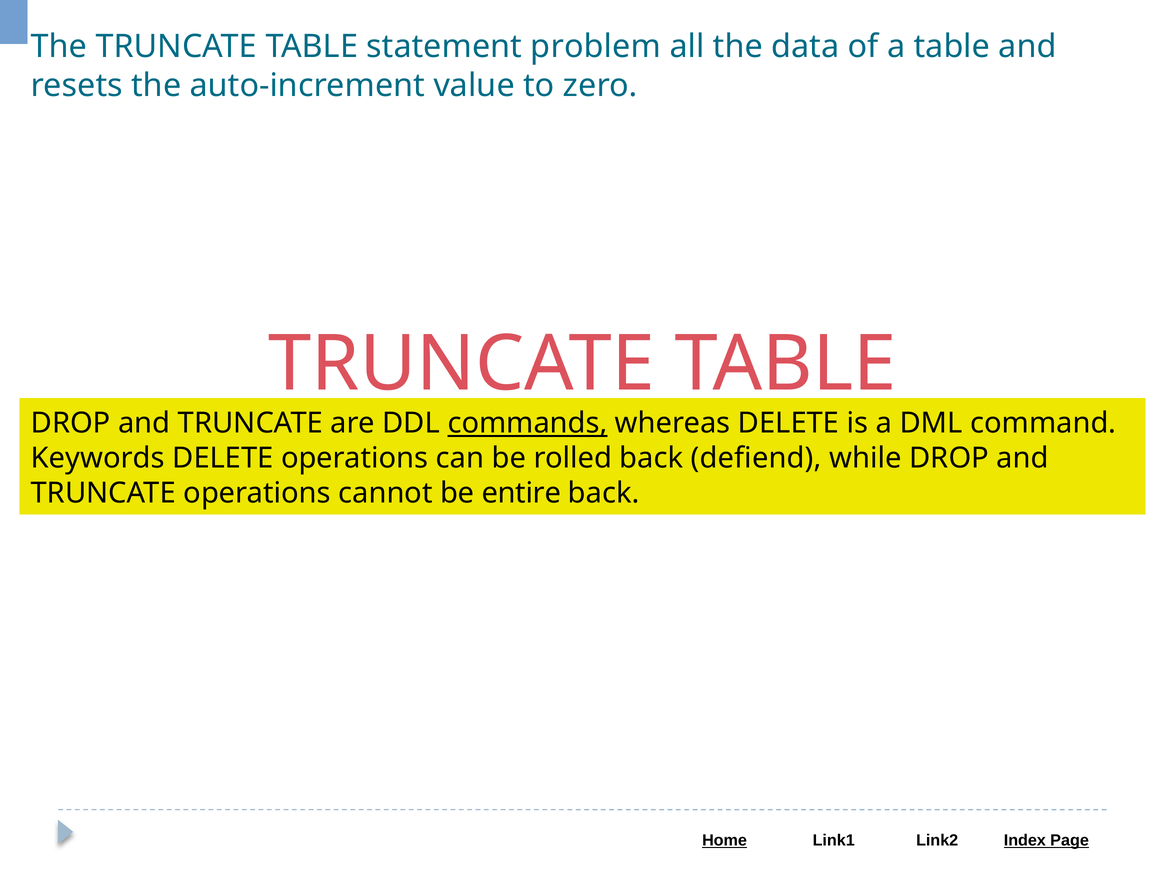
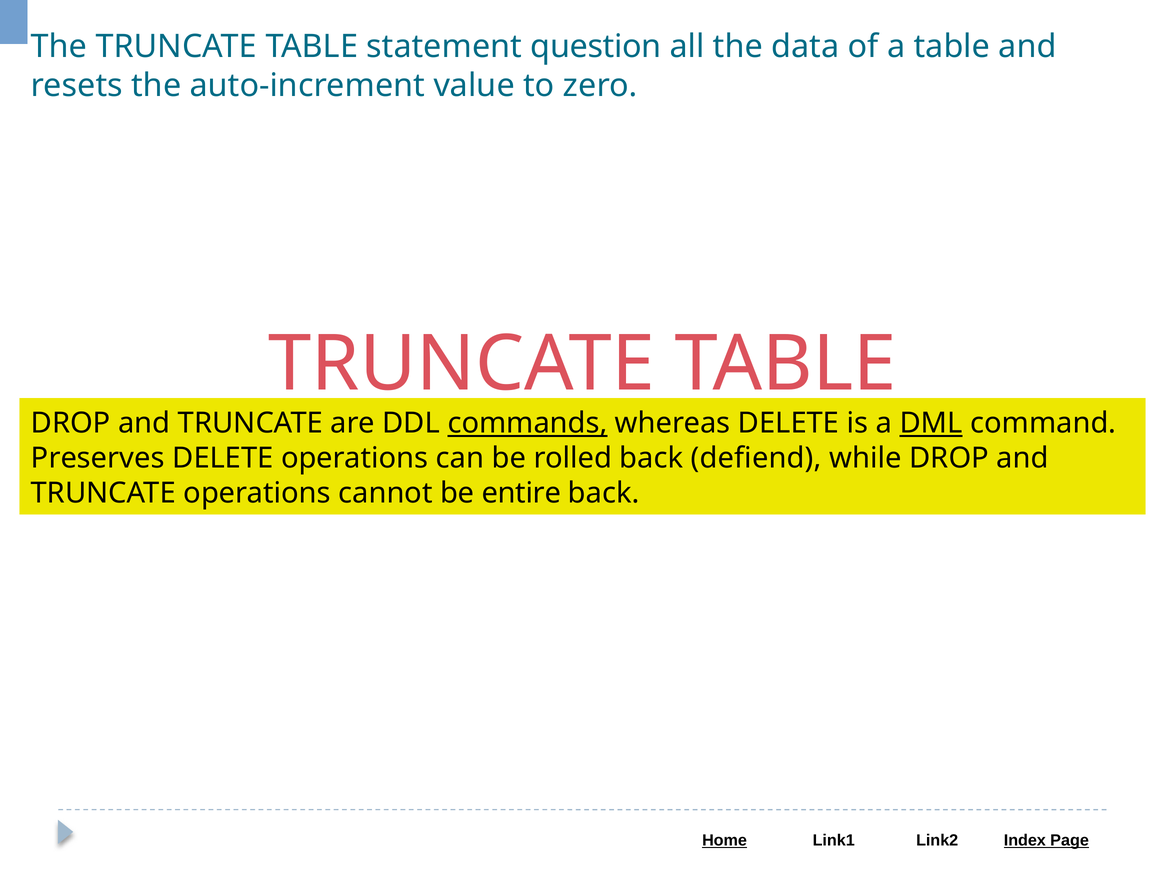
problem: problem -> question (596, 47)
DML underline: none -> present (931, 423)
Keywords: Keywords -> Preserves (98, 458)
